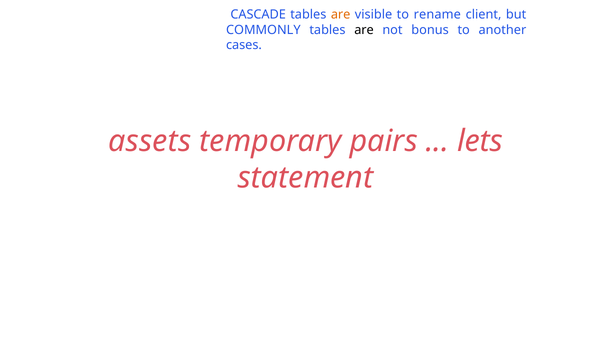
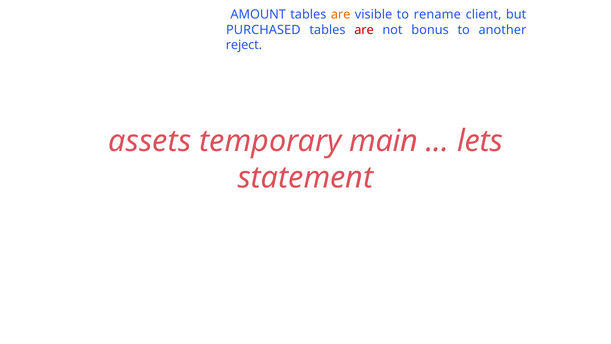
CASCADE: CASCADE -> AMOUNT (258, 15)
COMMONLY: COMMONLY -> PURCHASED (263, 30)
are colour: black -> red (364, 30)
cases: cases -> reject (244, 45)
pairs: pairs -> main (384, 141)
